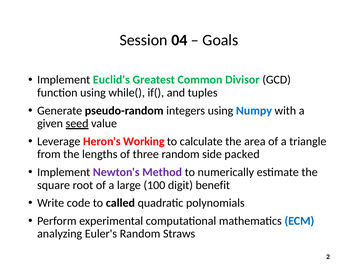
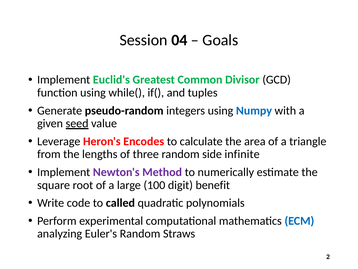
Working: Working -> Encodes (144, 141)
packed: packed -> infinite (242, 154)
